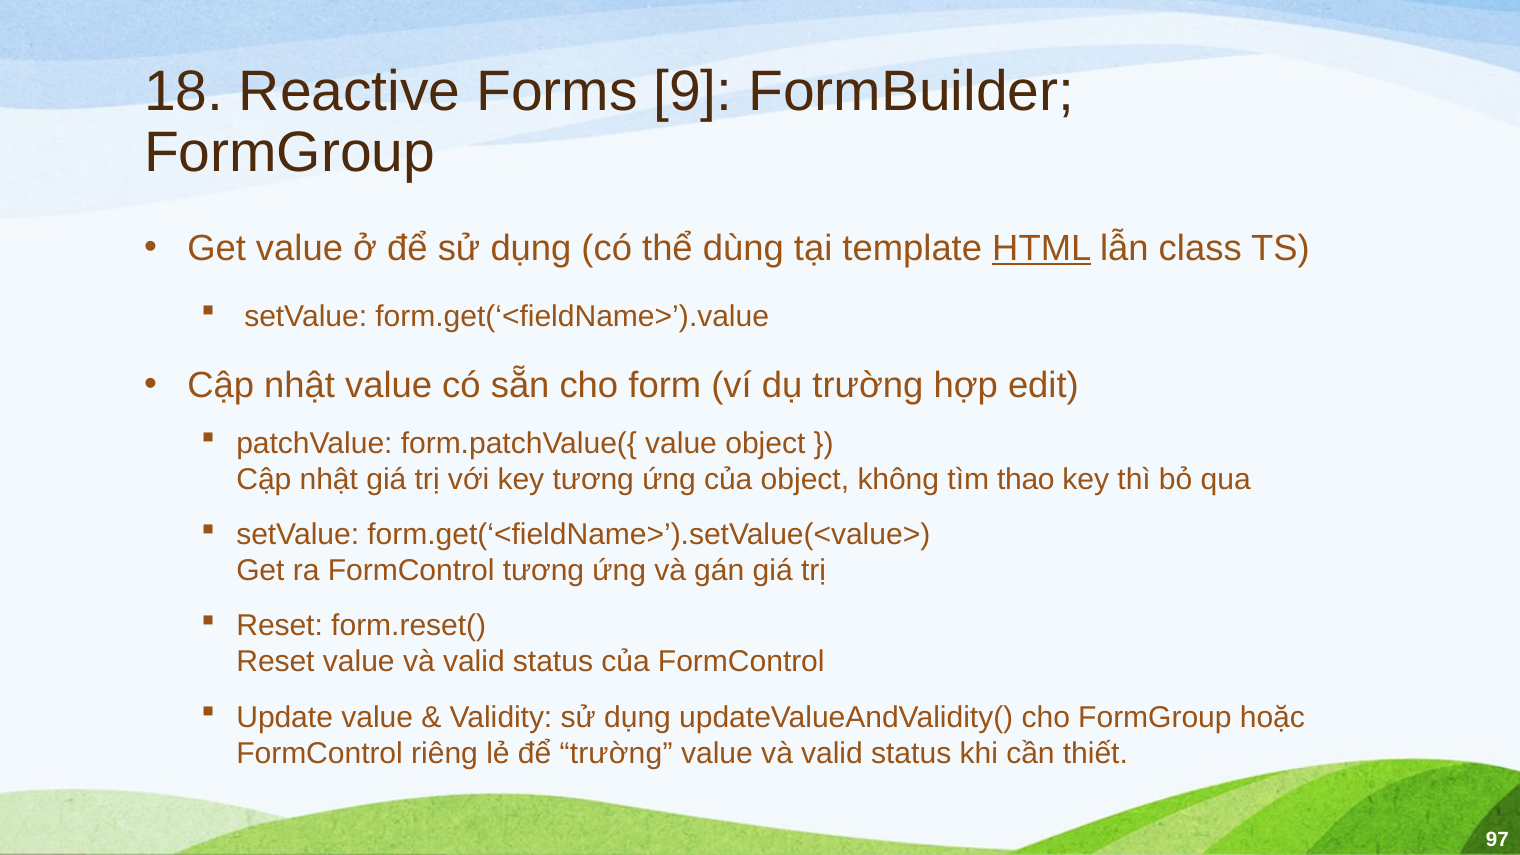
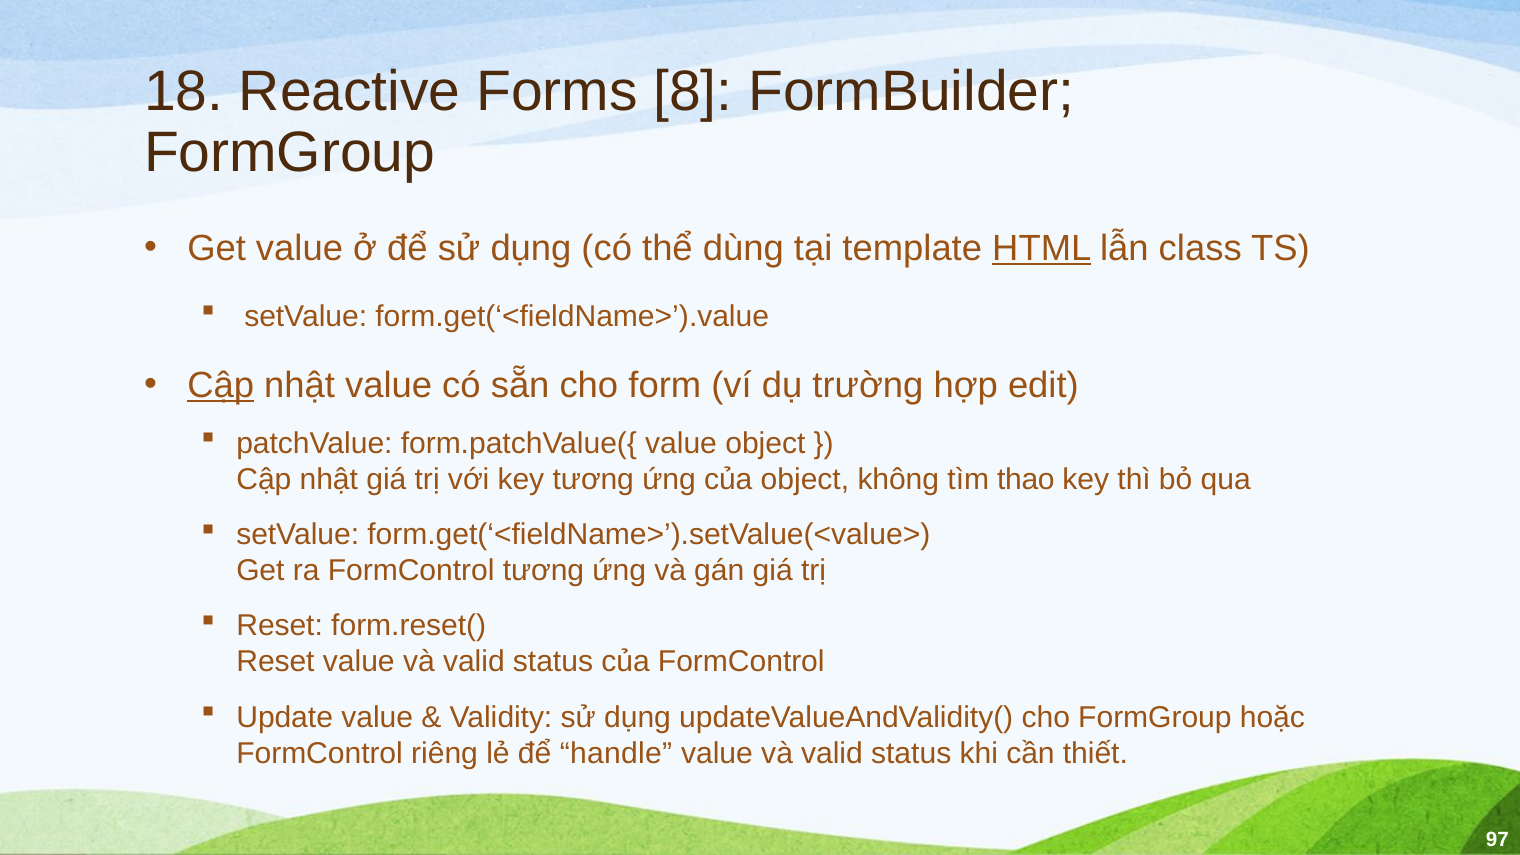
9: 9 -> 8 (693, 92)
Cập underline: none -> present (221, 385)
để trường: trường -> handle (616, 753)
